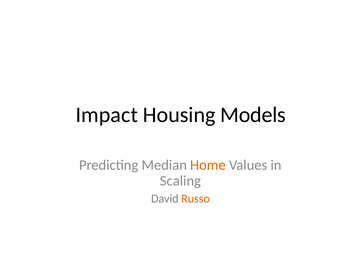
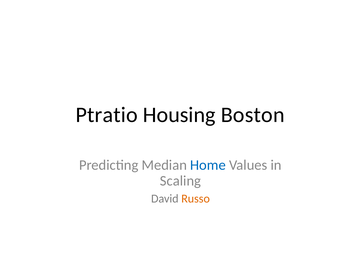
Impact: Impact -> Ptratio (107, 115)
Models: Models -> Boston (253, 115)
Home colour: orange -> blue (208, 165)
